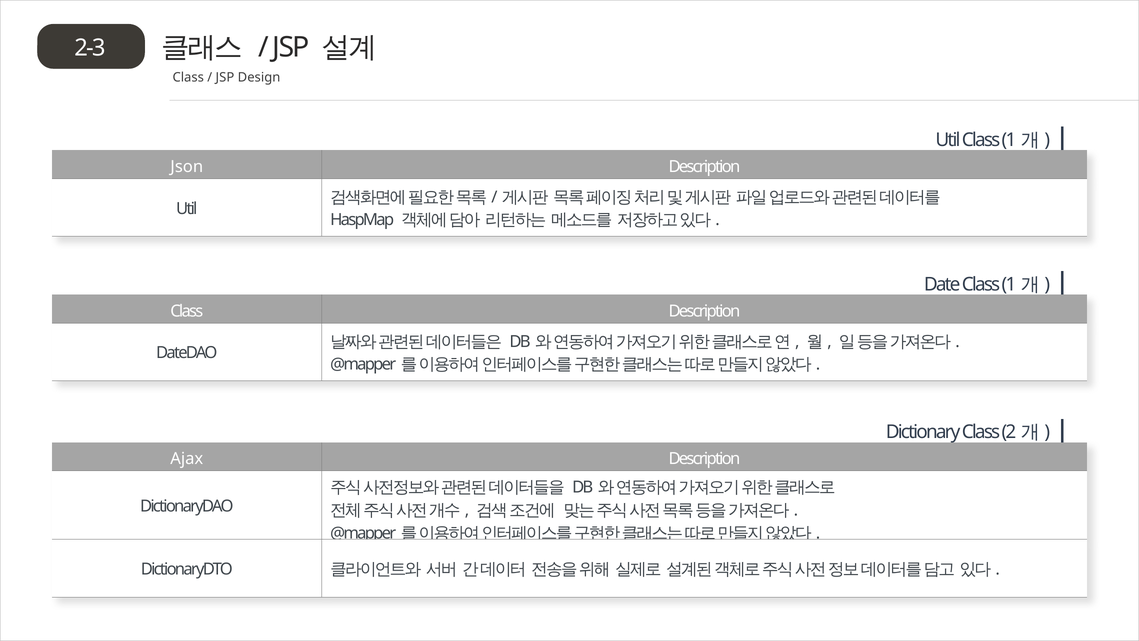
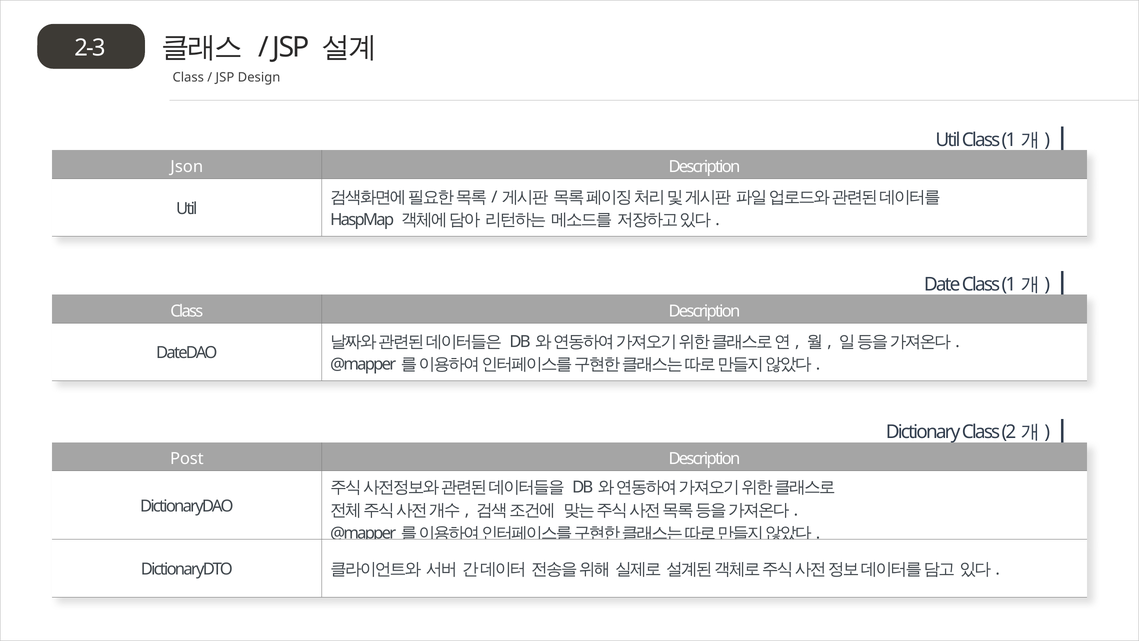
Ajax: Ajax -> Post (187, 459)
